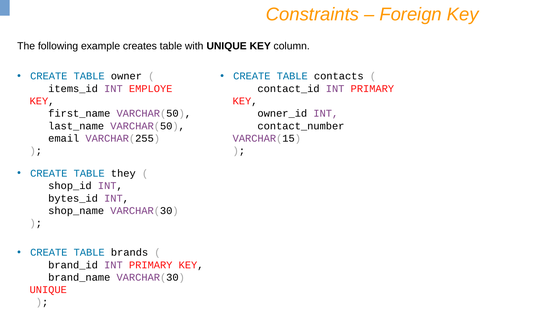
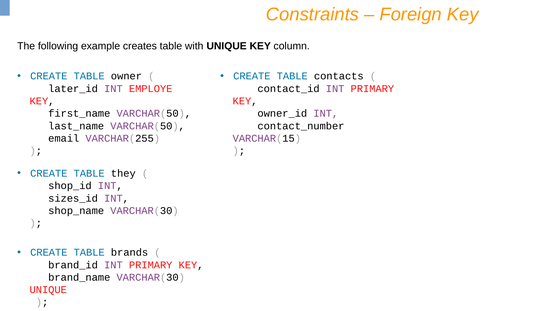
items_id: items_id -> later_id (73, 88)
bytes_id: bytes_id -> sizes_id (73, 198)
